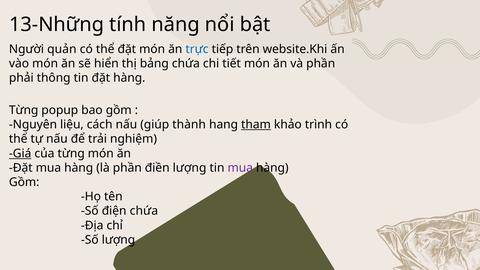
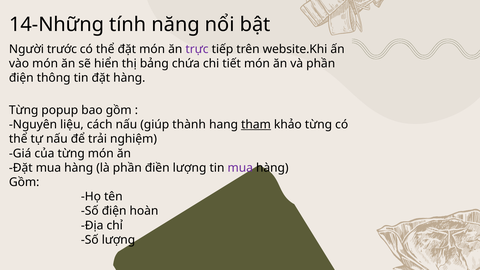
13-Những: 13-Những -> 14-Những (57, 25)
quản: quản -> trước (62, 49)
trực colour: blue -> purple (197, 49)
phải: phải -> điện (21, 78)
khảo trình: trình -> từng (318, 125)
Giá underline: present -> none (20, 153)
điện chứa: chứa -> hoàn (144, 211)
